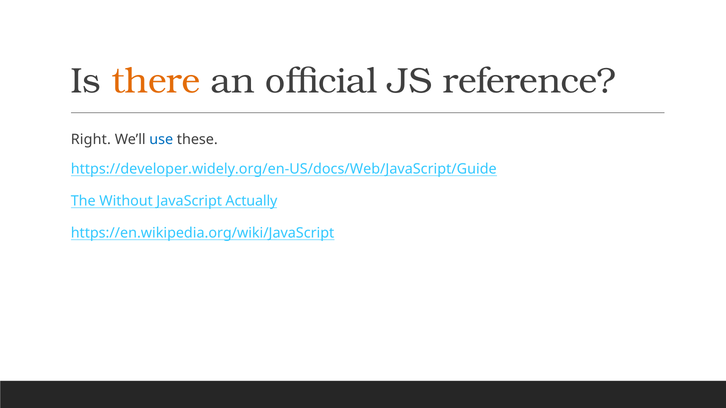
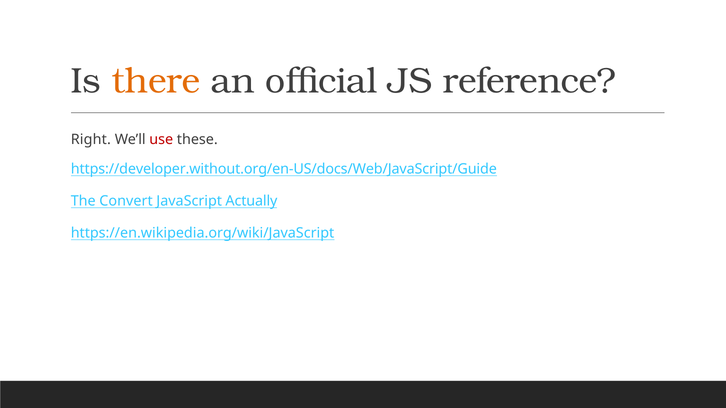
use colour: blue -> red (161, 140)
https://developer.widely.org/en-US/docs/Web/JavaScript/Guide: https://developer.widely.org/en-US/docs/Web/JavaScript/Guide -> https://developer.without.org/en-US/docs/Web/JavaScript/Guide (284, 169)
Without: Without -> Convert (126, 201)
